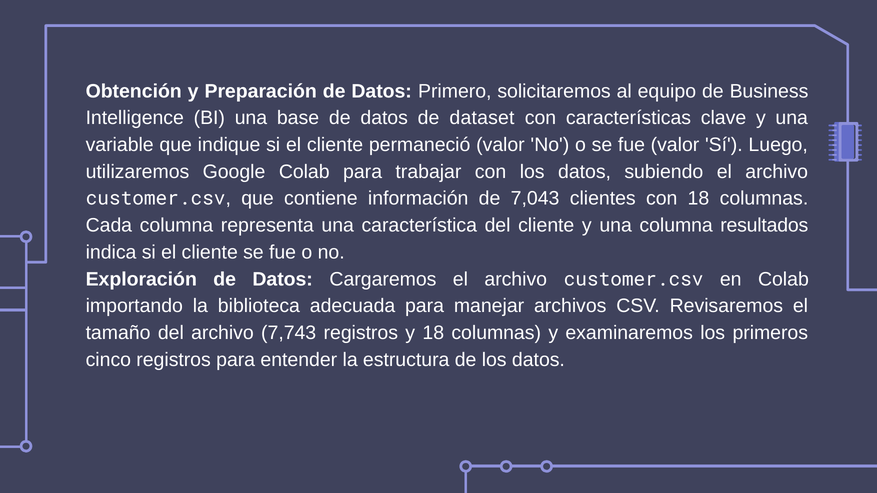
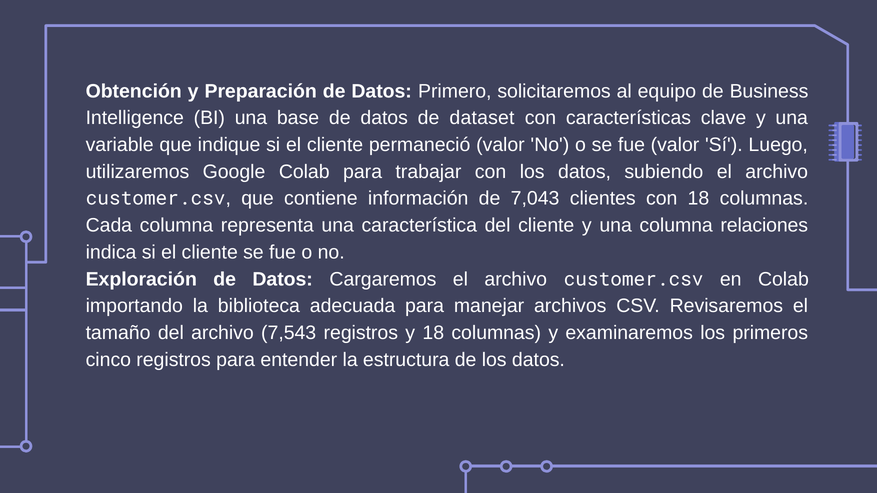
resultados: resultados -> relaciones (764, 226)
7,743: 7,743 -> 7,543 (289, 333)
